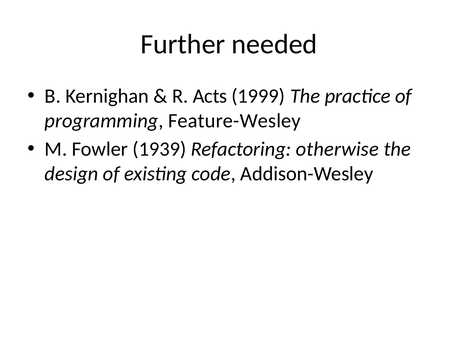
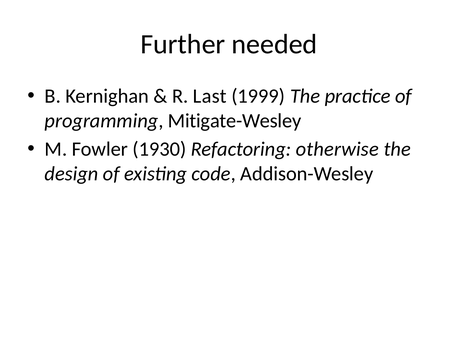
Acts: Acts -> Last (210, 96)
Feature-Wesley: Feature-Wesley -> Mitigate-Wesley (235, 121)
1939: 1939 -> 1930 (159, 149)
